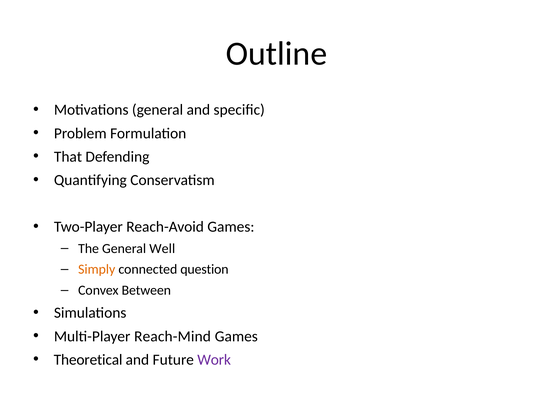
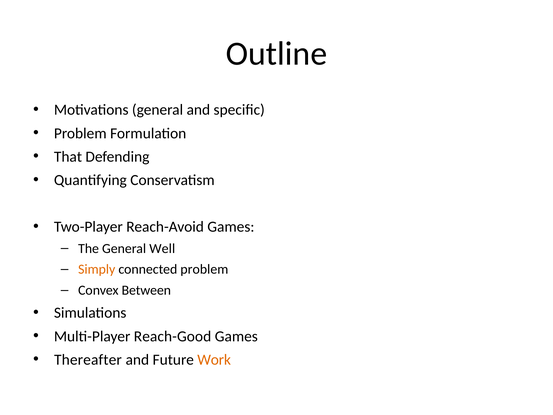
connected question: question -> problem (204, 269)
Reach-Mind: Reach-Mind -> Reach-Good (173, 336)
Theoretical: Theoretical -> Thereafter (88, 359)
Work colour: purple -> orange (214, 359)
